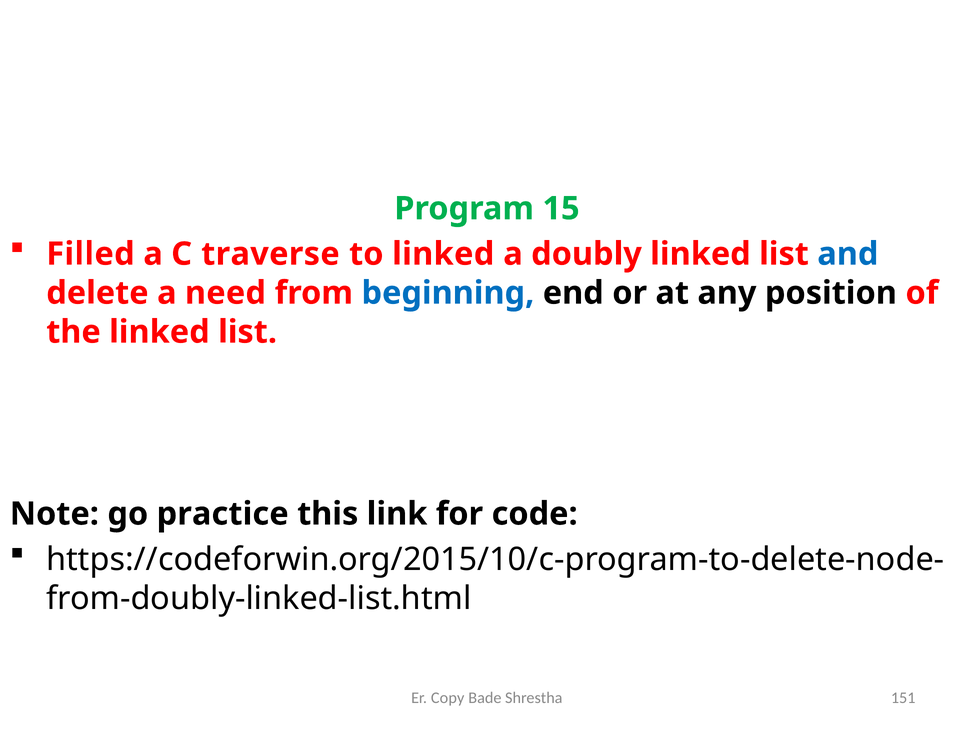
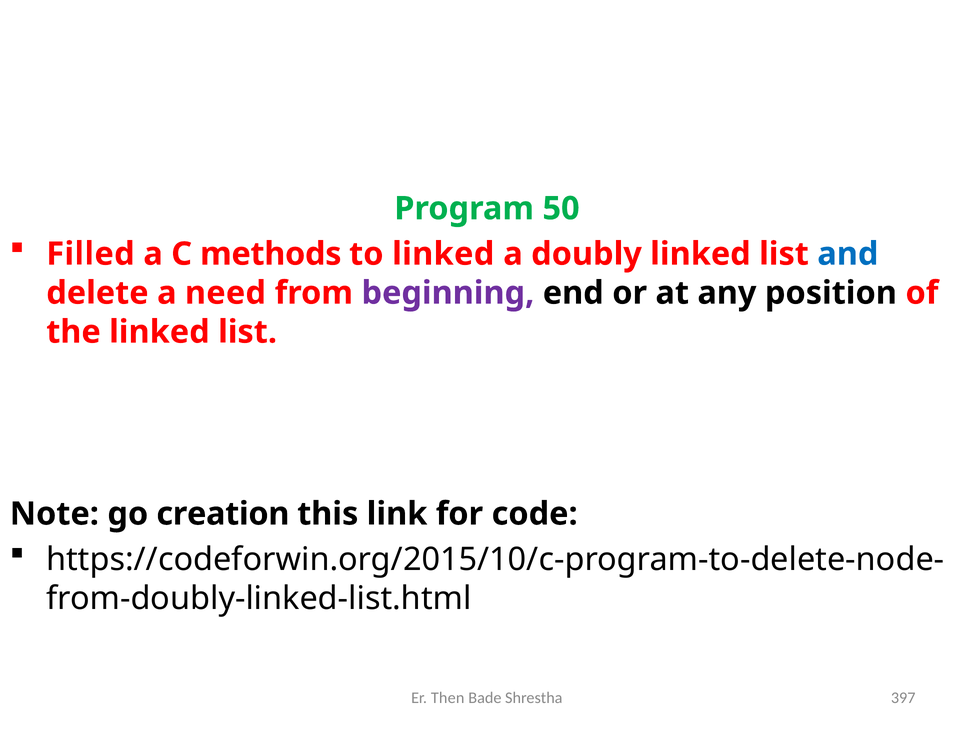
15: 15 -> 50 (561, 208)
traverse: traverse -> methods (271, 254)
beginning colour: blue -> purple (448, 293)
practice: practice -> creation (223, 514)
Copy: Copy -> Then (448, 697)
151: 151 -> 397 (903, 697)
